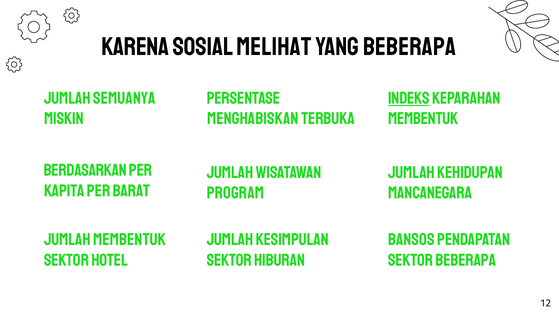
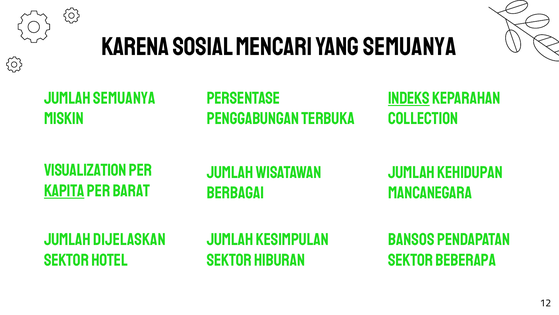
melihat: melihat -> mencari (274, 46)
yang beberapa: beberapa -> semuanya (410, 46)
menghabiskan: menghabiskan -> penggabungan (253, 118)
membentuk: membentuk -> collection (423, 118)
Berdasarkan: Berdasarkan -> Visualization (85, 170)
kapita underline: none -> present (64, 190)
program: program -> berbagai (235, 193)
Jumlah membentuk: membentuk -> dijelaskan (129, 239)
